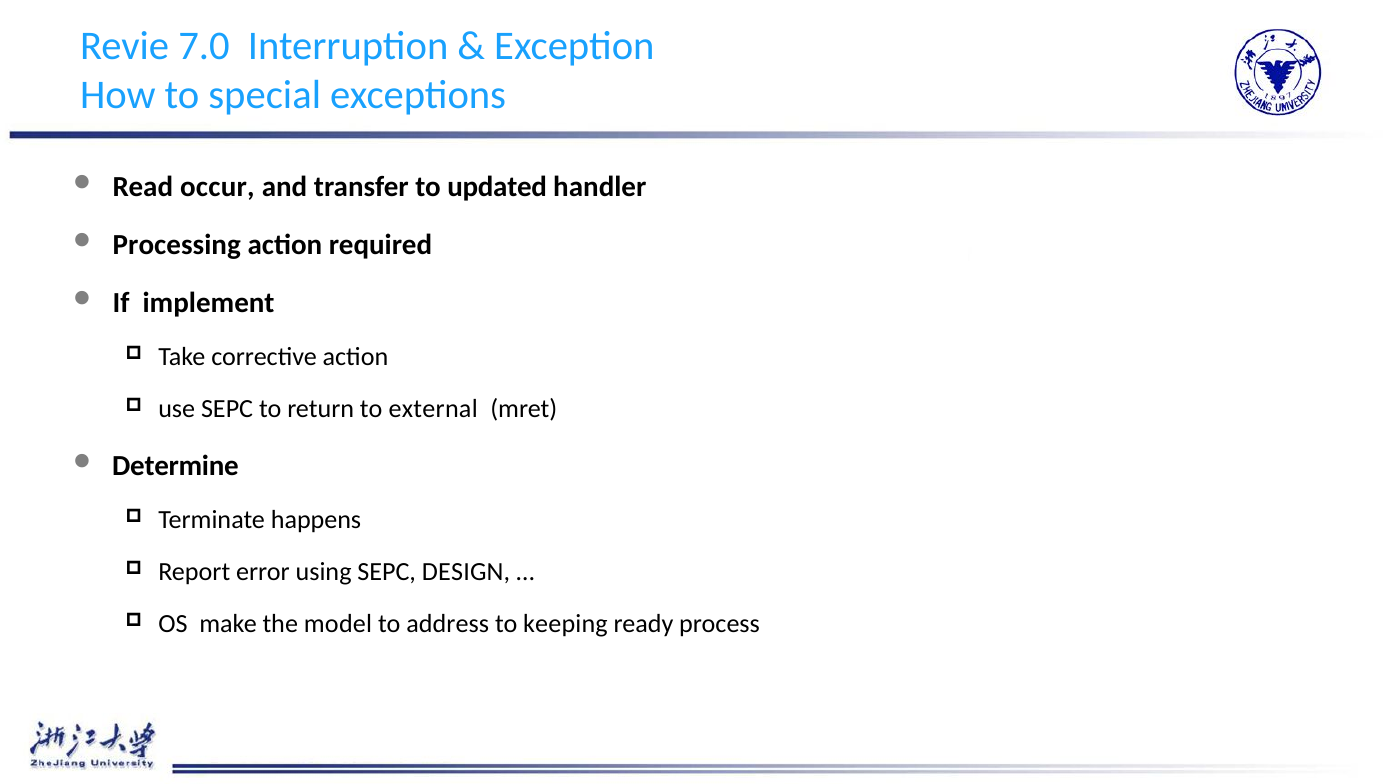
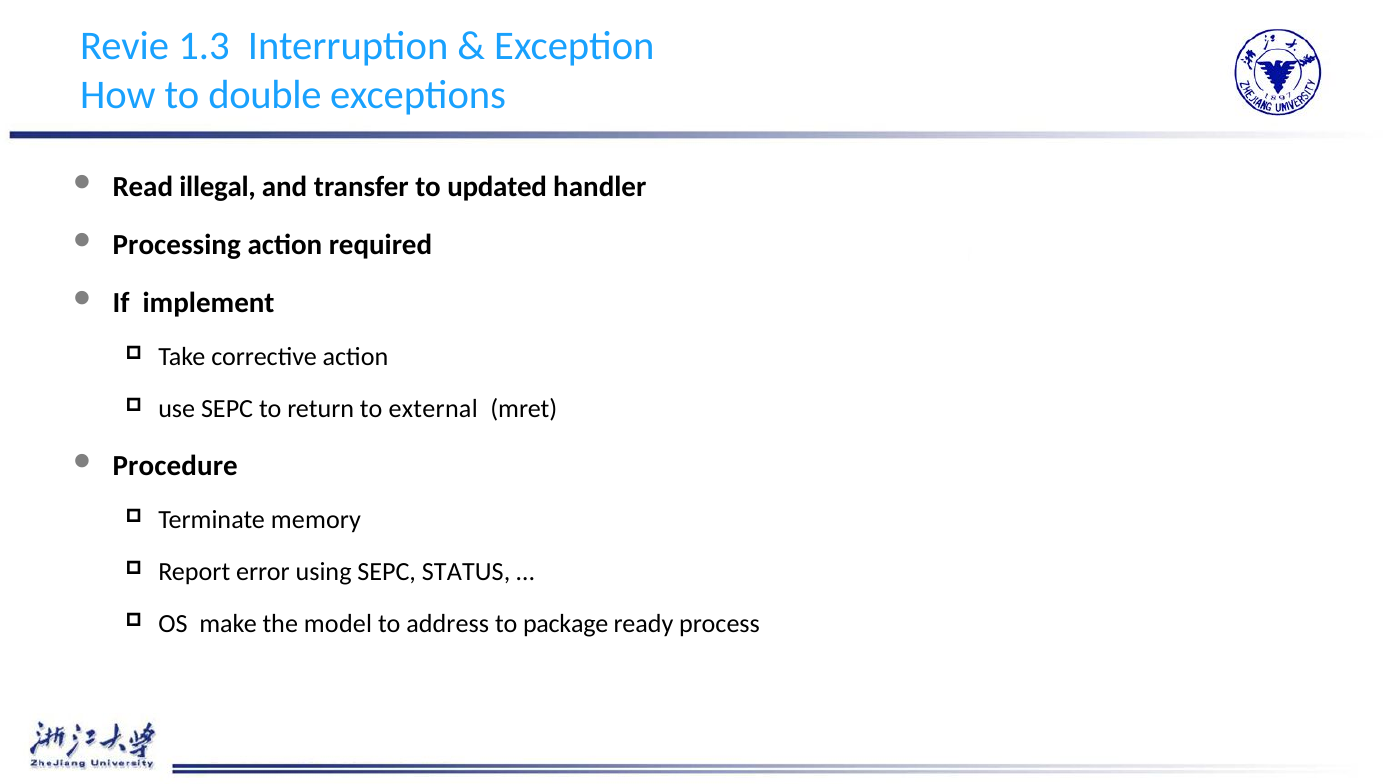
7.0: 7.0 -> 1.3 (204, 46)
special: special -> double (265, 95)
occur: occur -> illegal (218, 187)
Determine: Determine -> Procedure (175, 466)
happens: happens -> memory (316, 519)
DESIGN: DESIGN -> STATUS (466, 572)
keeping: keeping -> package (566, 624)
